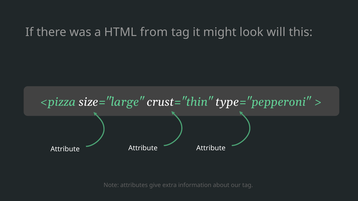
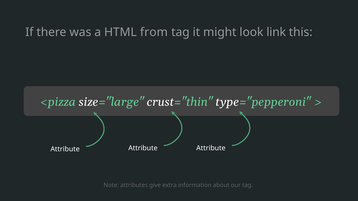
will: will -> link (276, 32)
